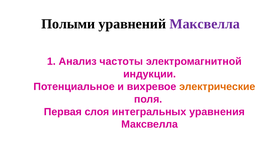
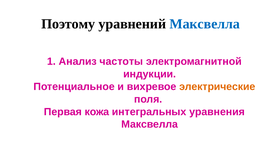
Полыми: Полыми -> Поэтому (68, 24)
Максвелла colour: purple -> blue (205, 24)
слоя: слоя -> кожа (97, 112)
